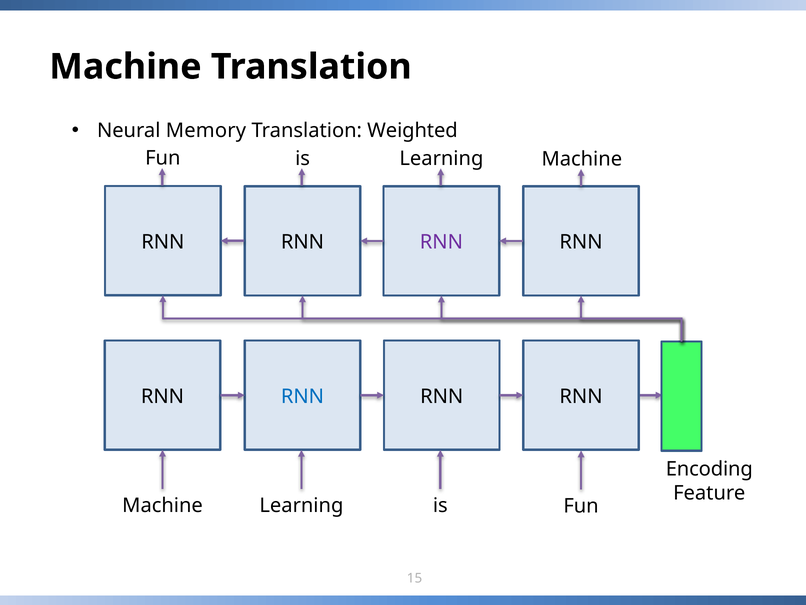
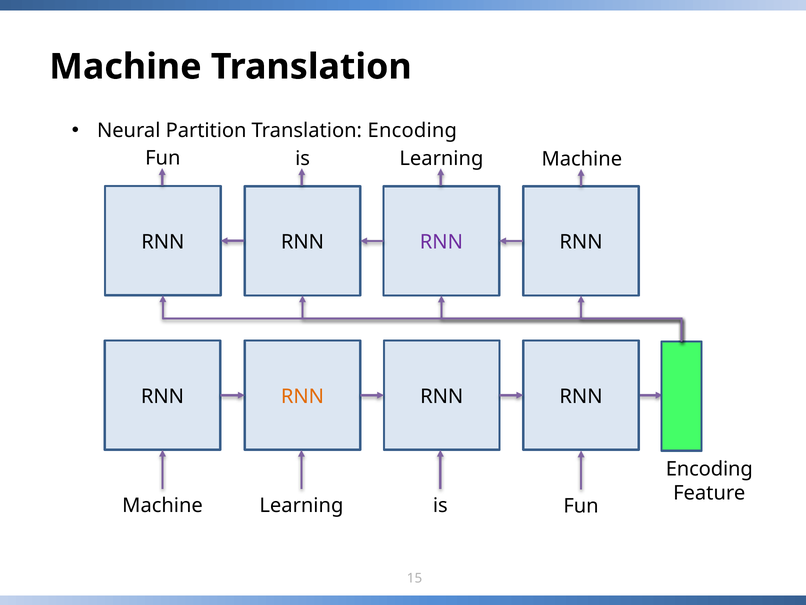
Memory: Memory -> Partition (206, 131)
Translation Weighted: Weighted -> Encoding (412, 131)
RNN colour: blue -> orange (302, 396)
